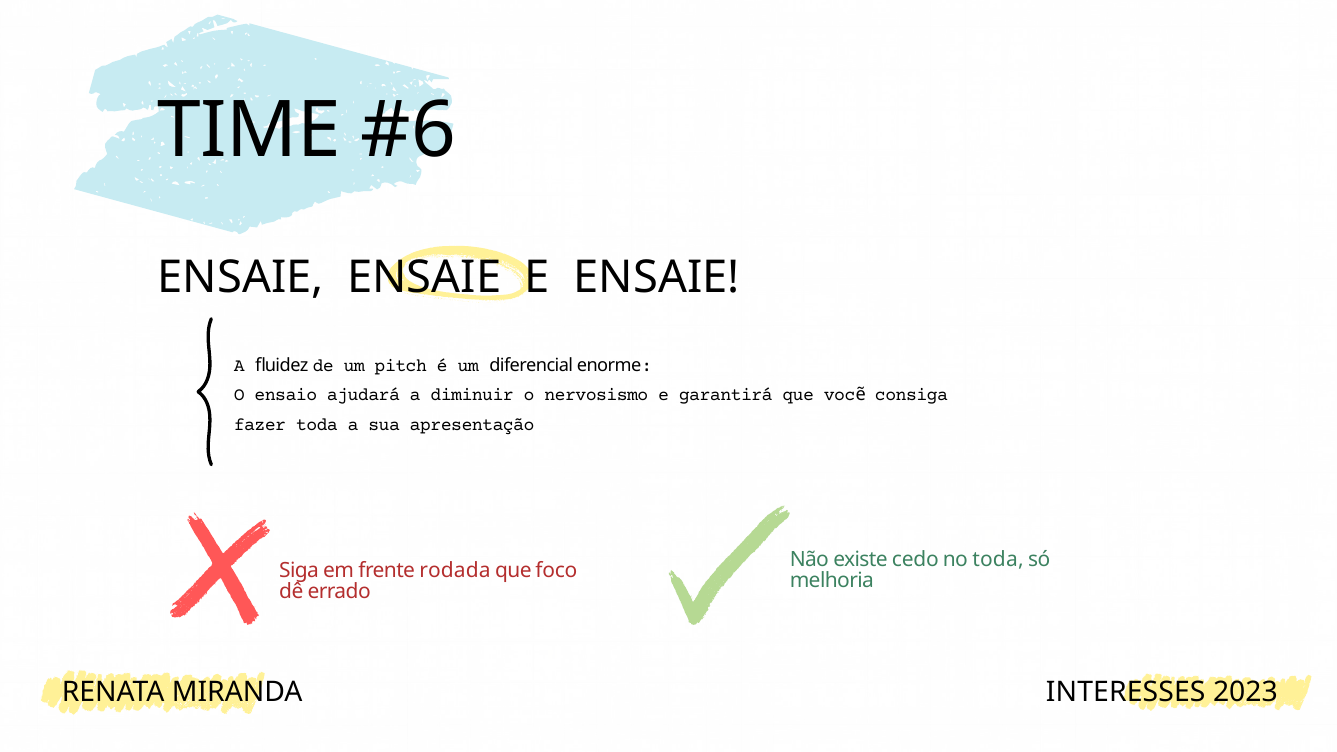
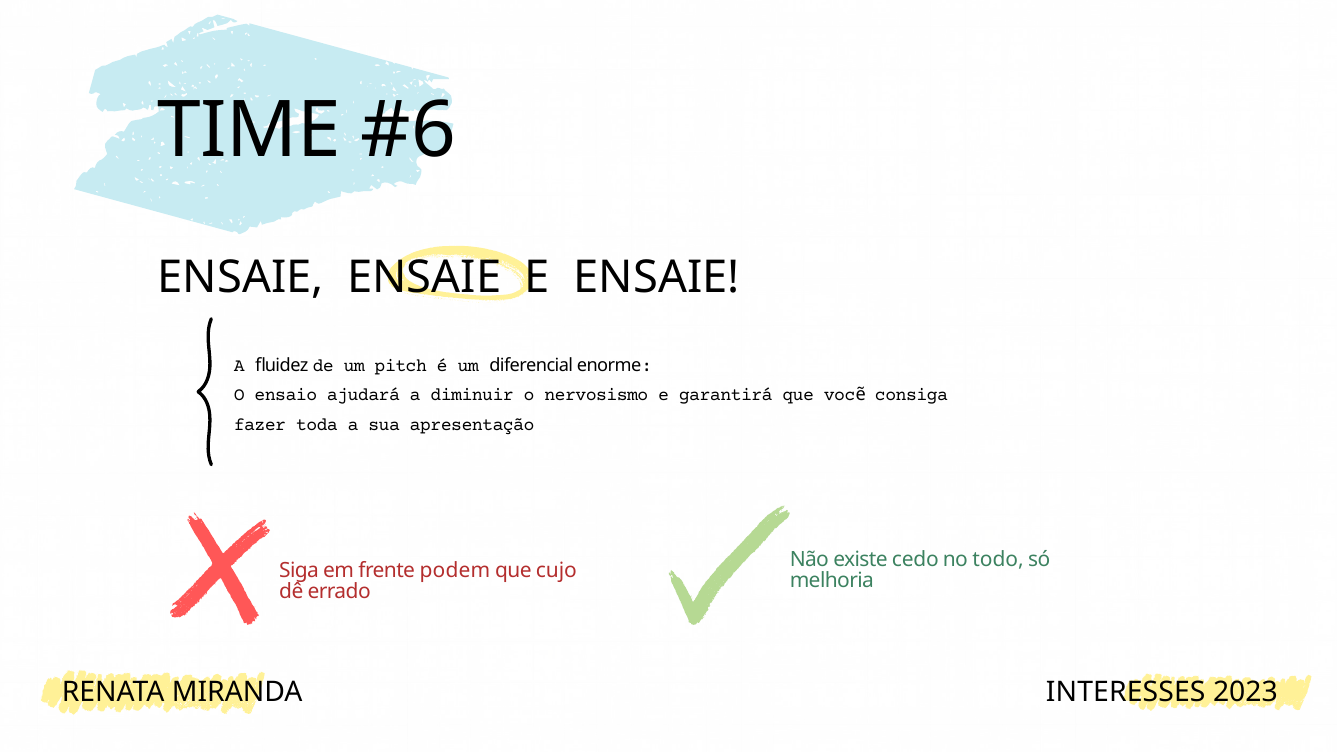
no toda: toda -> todo (998, 560)
rodada: rodada -> podem (455, 570)
foco: foco -> cujo (556, 570)
